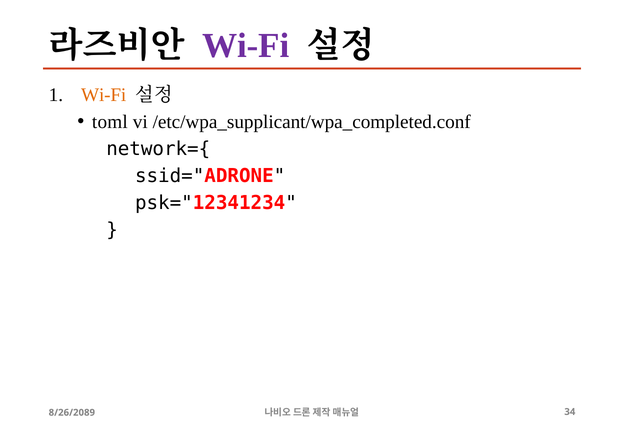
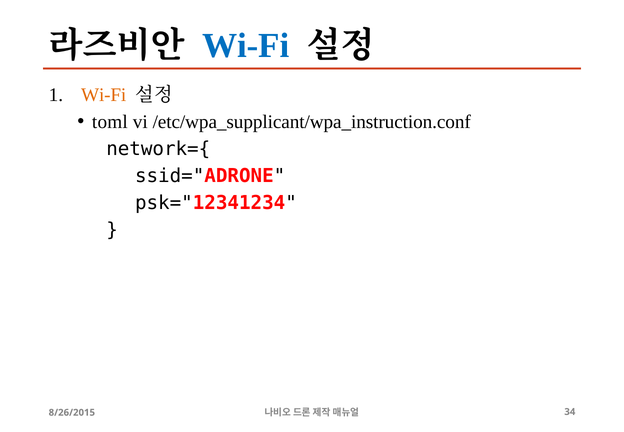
Wi-Fi colour: purple -> blue (246, 46)
/etc/wpa_supplicant/wpa_completed.conf: /etc/wpa_supplicant/wpa_completed.conf -> /etc/wpa_supplicant/wpa_instruction.conf (312, 122)
8/26/2089: 8/26/2089 -> 8/26/2015 (72, 413)
